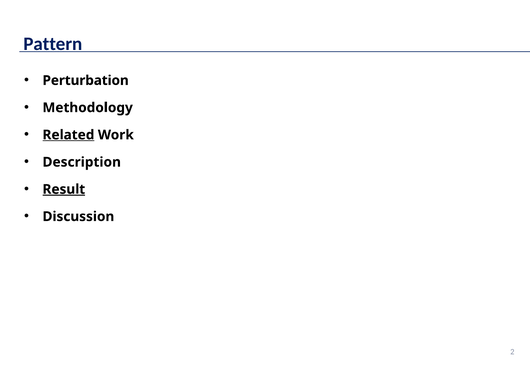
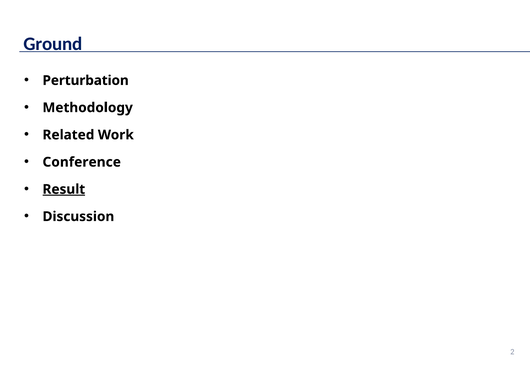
Pattern: Pattern -> Ground (53, 44)
Related underline: present -> none (68, 135)
Description: Description -> Conference (82, 162)
